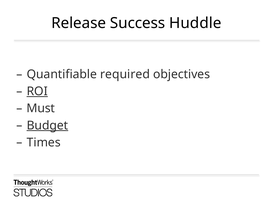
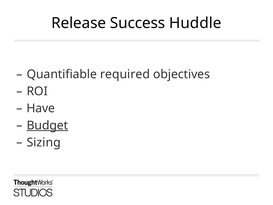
ROI underline: present -> none (37, 91)
Must: Must -> Have (41, 108)
Times: Times -> Sizing (44, 142)
